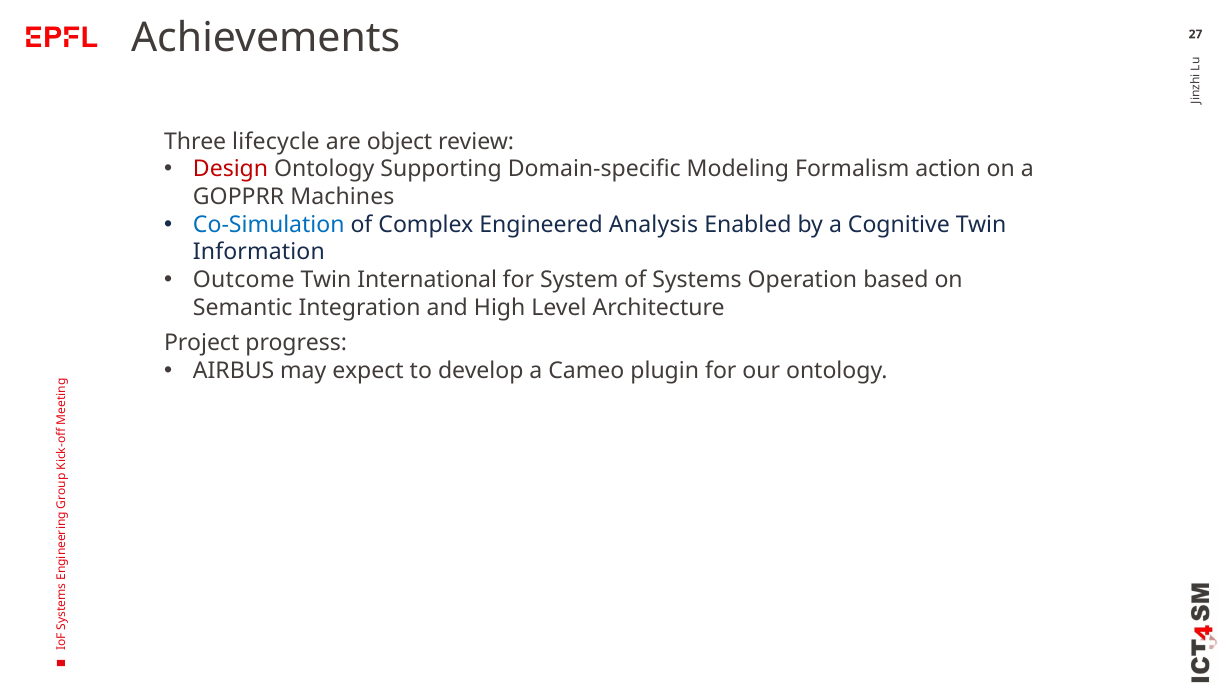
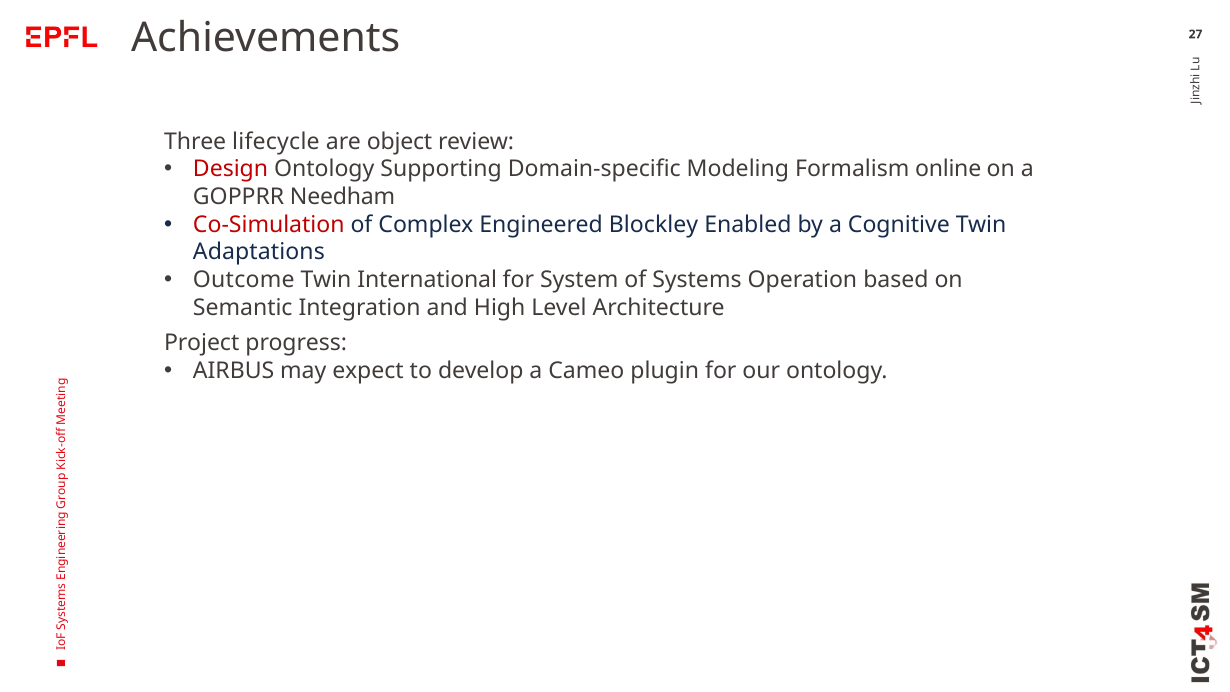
action: action -> online (948, 169)
Machines: Machines -> Needham (343, 197)
Co-Simulation colour: blue -> red (269, 225)
Analysis: Analysis -> Blockley (654, 225)
Information: Information -> Adaptations (259, 252)
